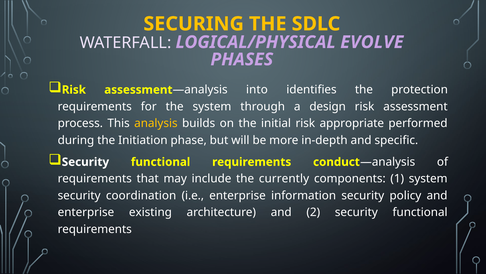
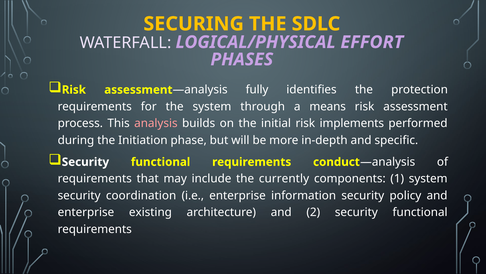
EVOLVE: EVOLVE -> EFFORT (372, 42)
into: into -> fully (257, 90)
design: design -> means (328, 106)
analysis colour: yellow -> pink (156, 123)
appropriate: appropriate -> implements (352, 123)
